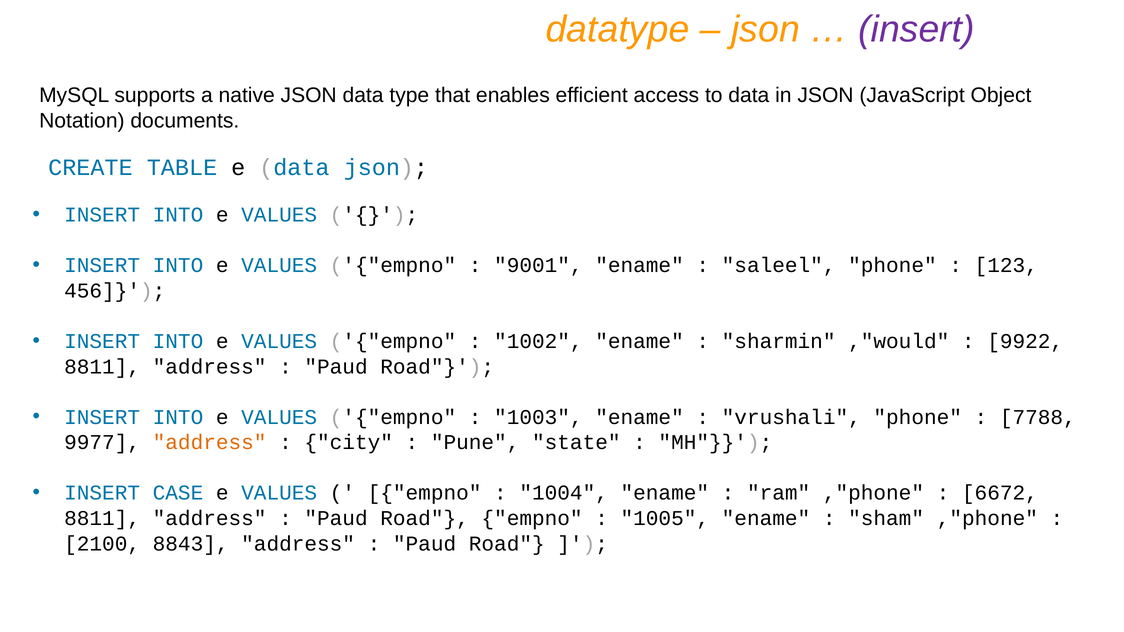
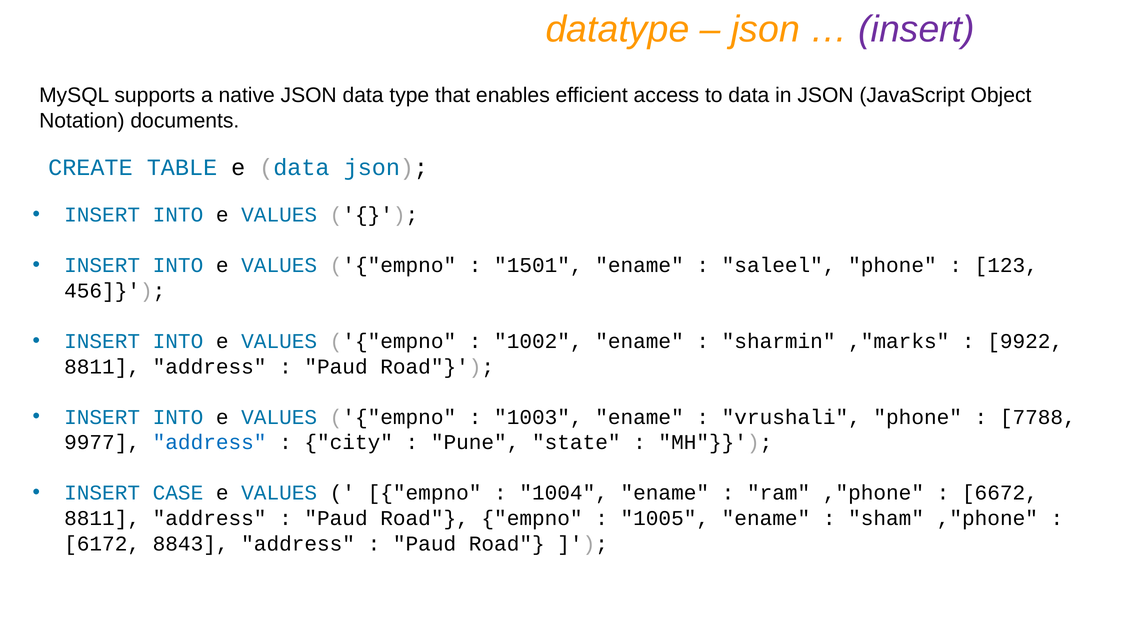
9001: 9001 -> 1501 (538, 266)
,"would: ,"would -> ,"marks (899, 341)
address colour: orange -> blue (210, 443)
2100: 2100 -> 6172 (102, 544)
